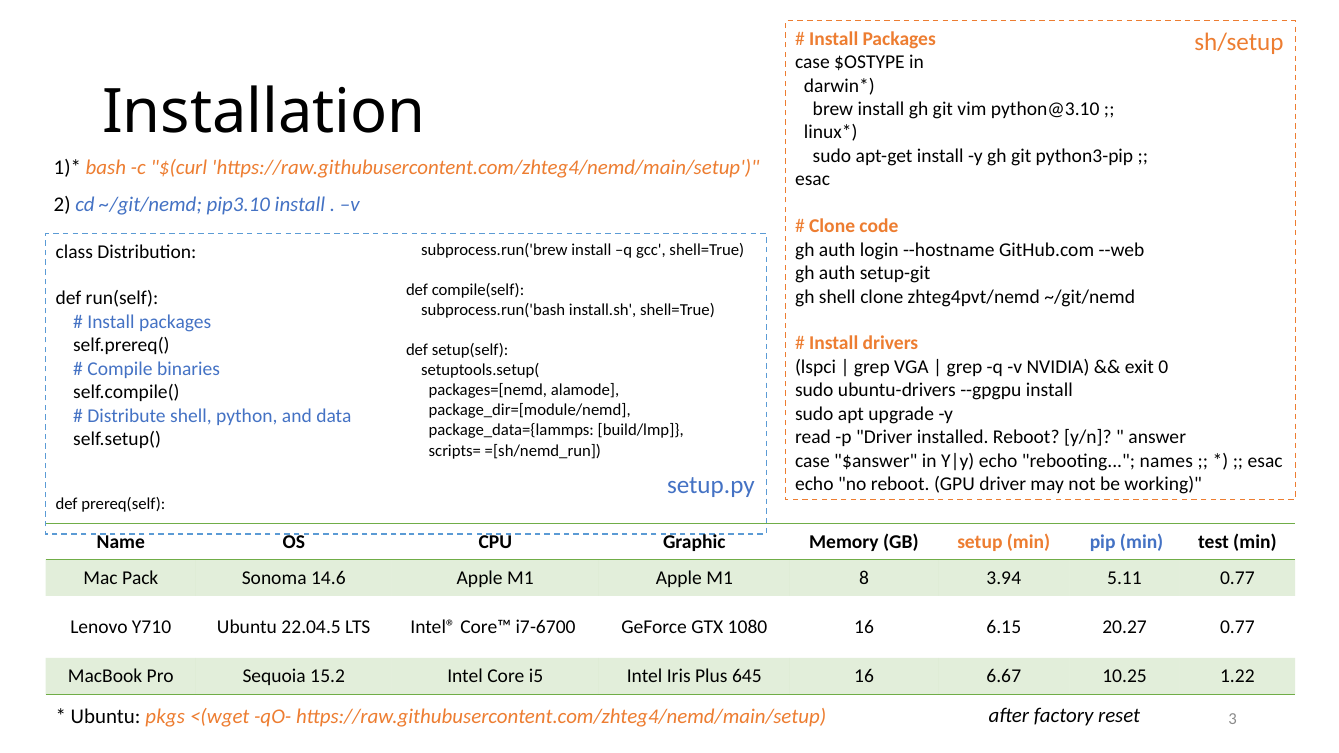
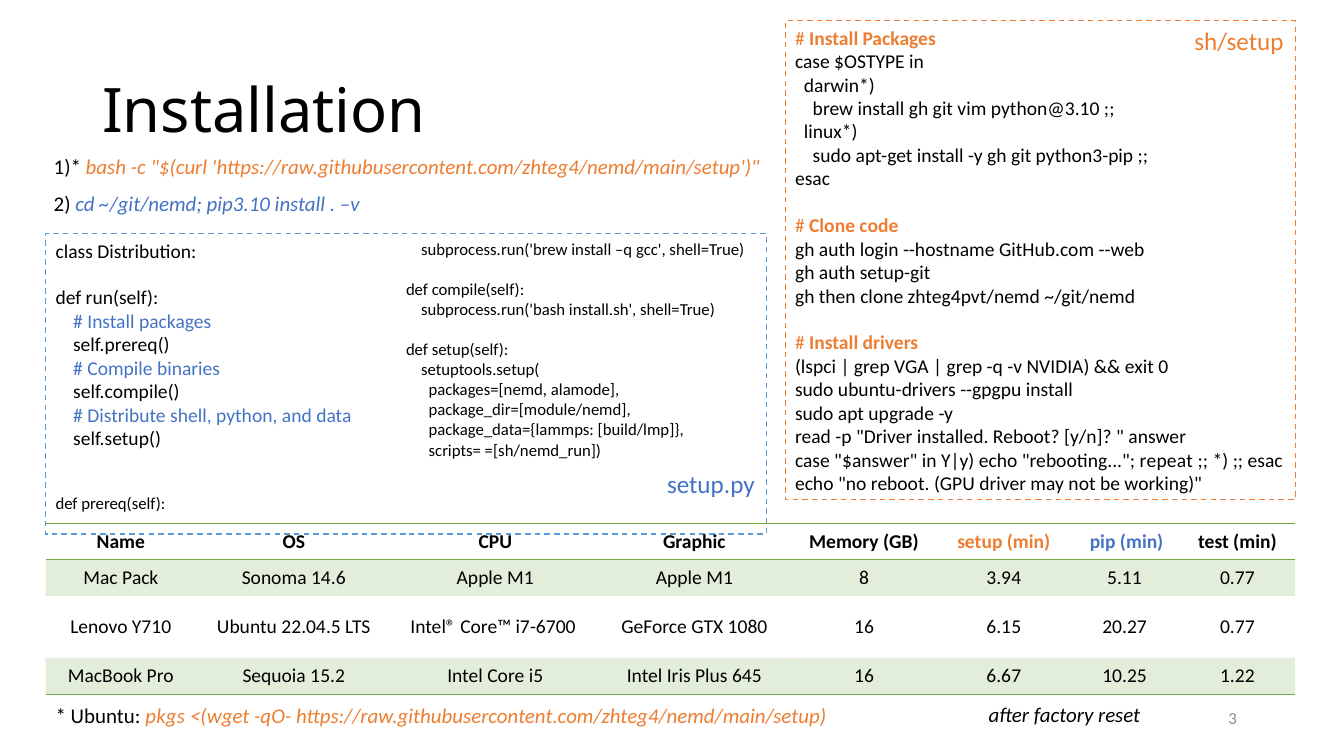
gh shell: shell -> then (837, 297)
names: names -> repeat (1166, 461)
